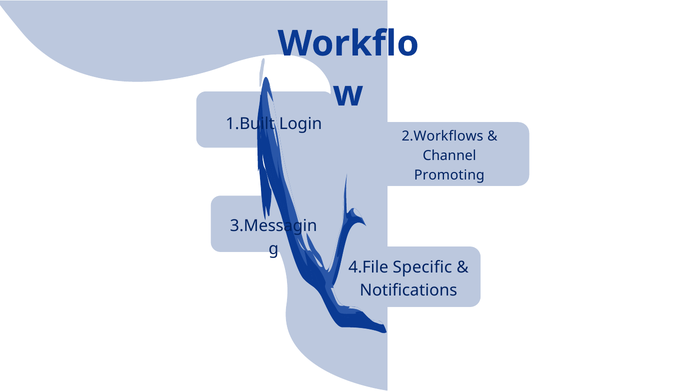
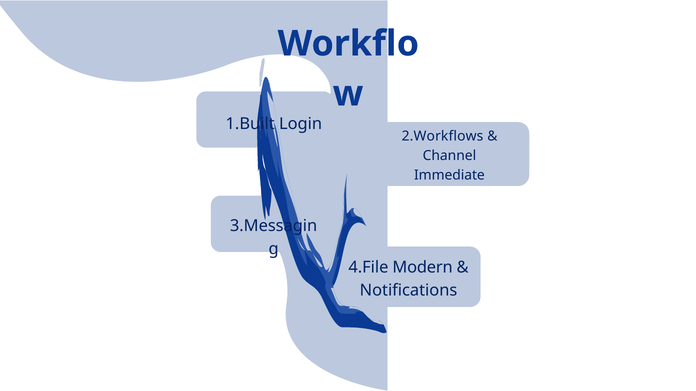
Promoting: Promoting -> Immediate (449, 175)
Specific: Specific -> Modern (423, 268)
